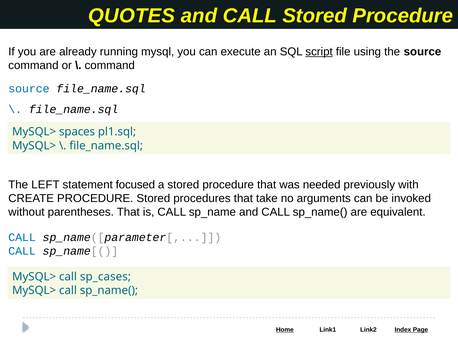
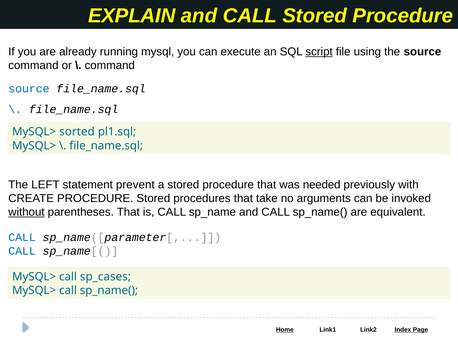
QUOTES: QUOTES -> EXPLAIN (132, 16)
spaces: spaces -> sorted (77, 132)
focused: focused -> prevent (135, 185)
without underline: none -> present (26, 213)
